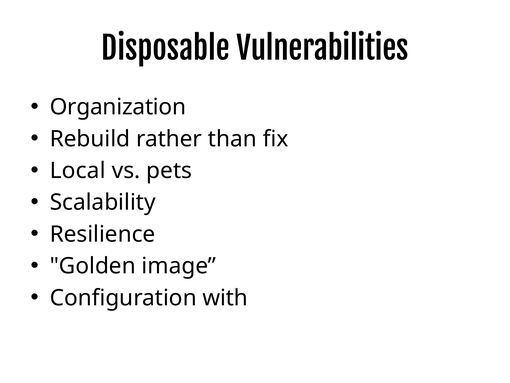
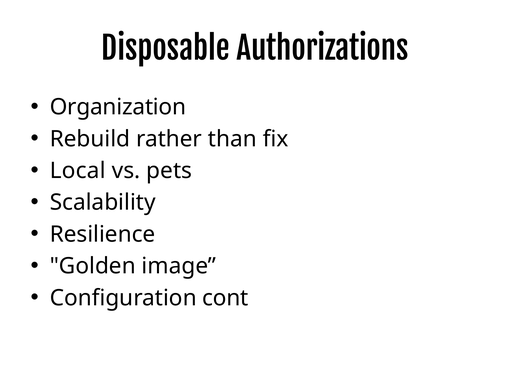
Vulnerabilities: Vulnerabilities -> Authorizations (323, 49)
with: with -> cont (225, 297)
